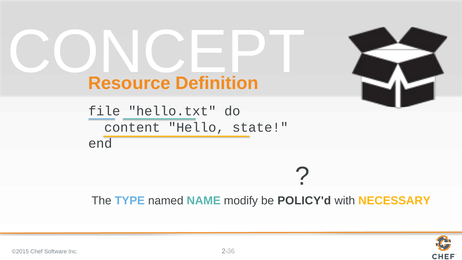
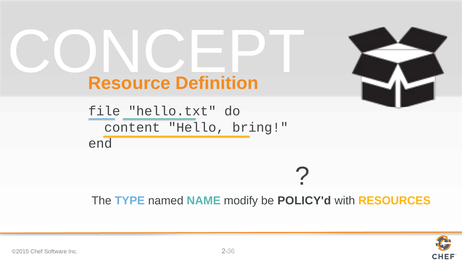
state: state -> bring (260, 127)
NECESSARY: NECESSARY -> RESOURCES (395, 201)
